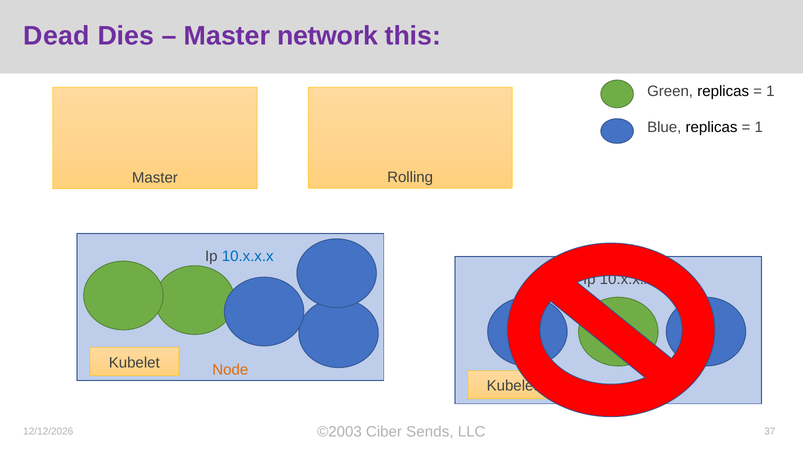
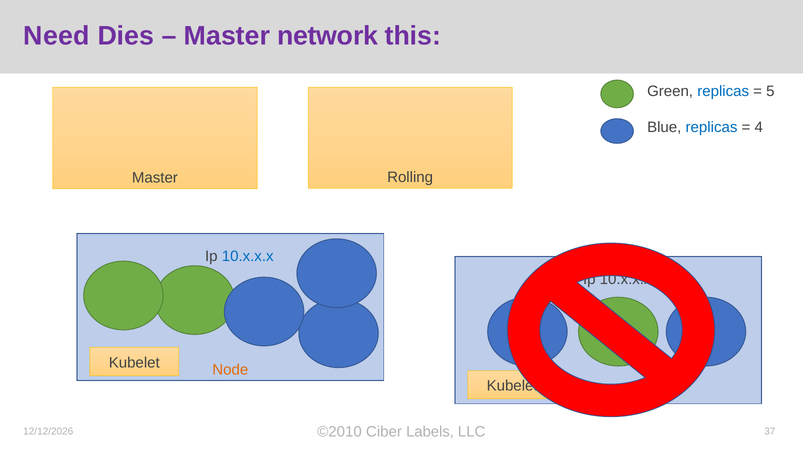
Dead: Dead -> Need (57, 36)
replicas colour: black -> blue (723, 91)
1: 1 -> 5 (770, 91)
replicas colour: black -> blue (711, 127)
1: 1 -> 4 (759, 127)
©2003: ©2003 -> ©2010 (340, 432)
Sends: Sends -> Labels (430, 432)
